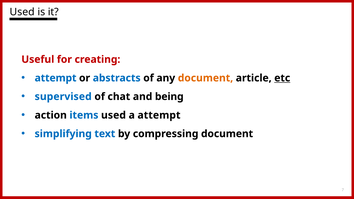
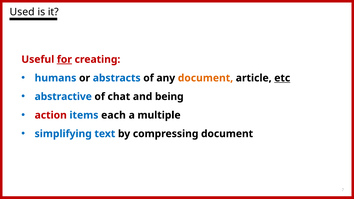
for underline: none -> present (64, 59)
attempt: attempt -> humans (55, 78)
supervised: supervised -> abstractive (63, 97)
action colour: black -> red (51, 115)
items used: used -> each (113, 115)
a attempt: attempt -> multiple (159, 115)
